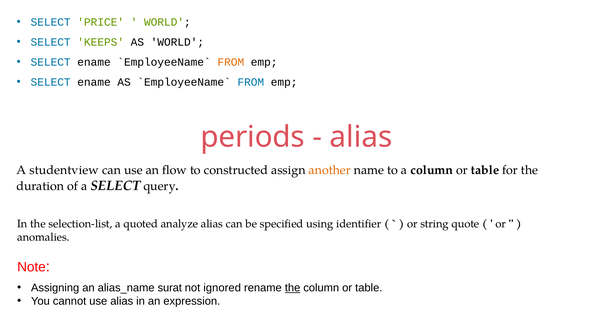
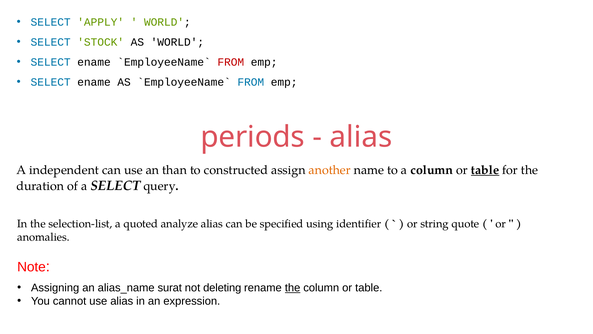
PRICE: PRICE -> APPLY (101, 22)
KEEPS: KEEPS -> STOCK (101, 42)
FROM colour: orange -> red (231, 62)
studentview: studentview -> independent (64, 170)
flow: flow -> than (175, 170)
table underline: none -> present (485, 170)
ignored: ignored -> deleting (222, 287)
